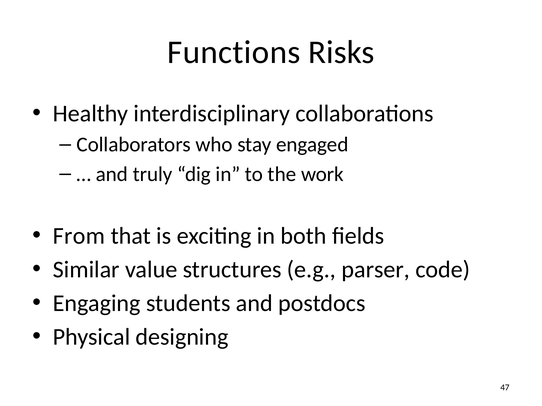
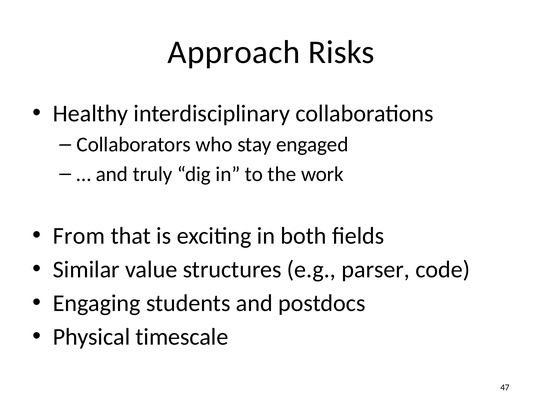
Functions: Functions -> Approach (234, 52)
designing: designing -> timescale (182, 337)
